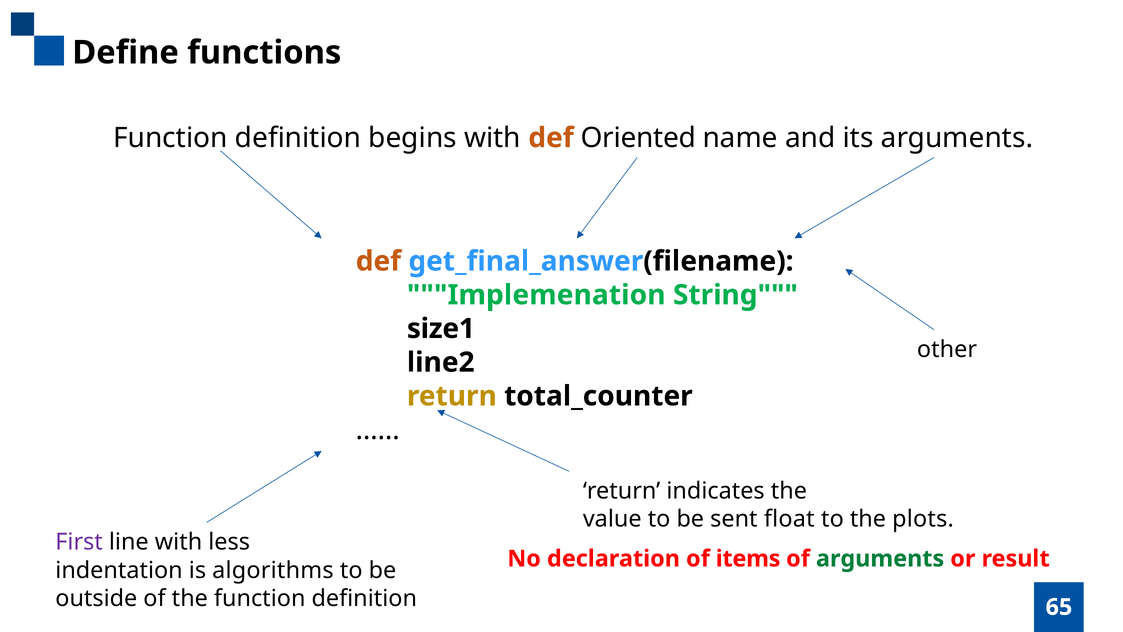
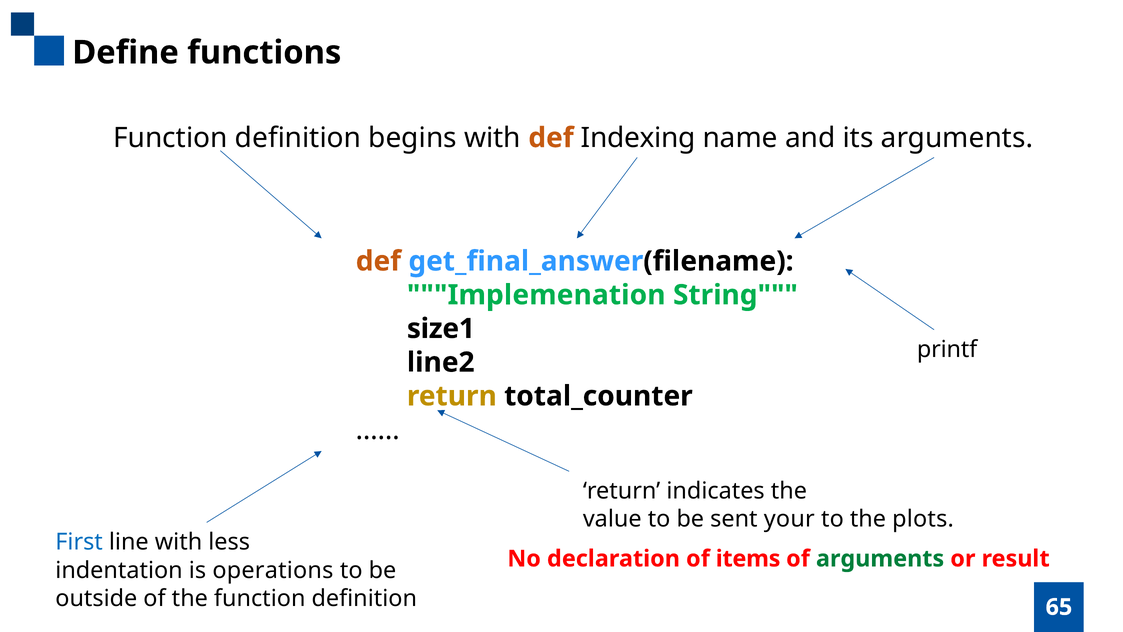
Oriented: Oriented -> Indexing (638, 138)
other: other -> printf (947, 349)
float: float -> your (789, 519)
First colour: purple -> blue (79, 542)
algorithms: algorithms -> operations (273, 570)
